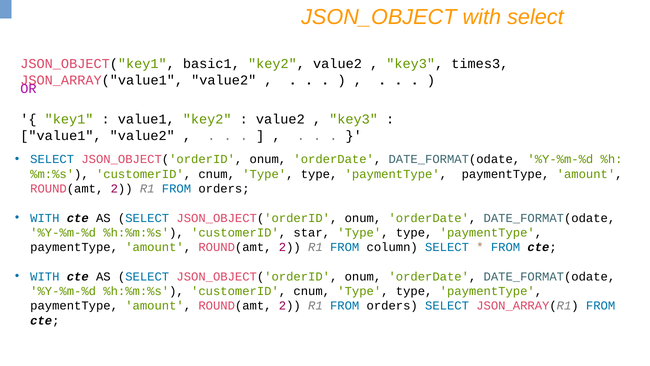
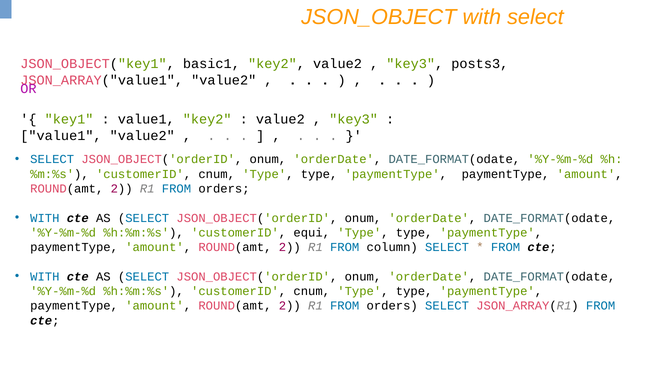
times3: times3 -> posts3 (480, 64)
star: star -> equi (312, 232)
